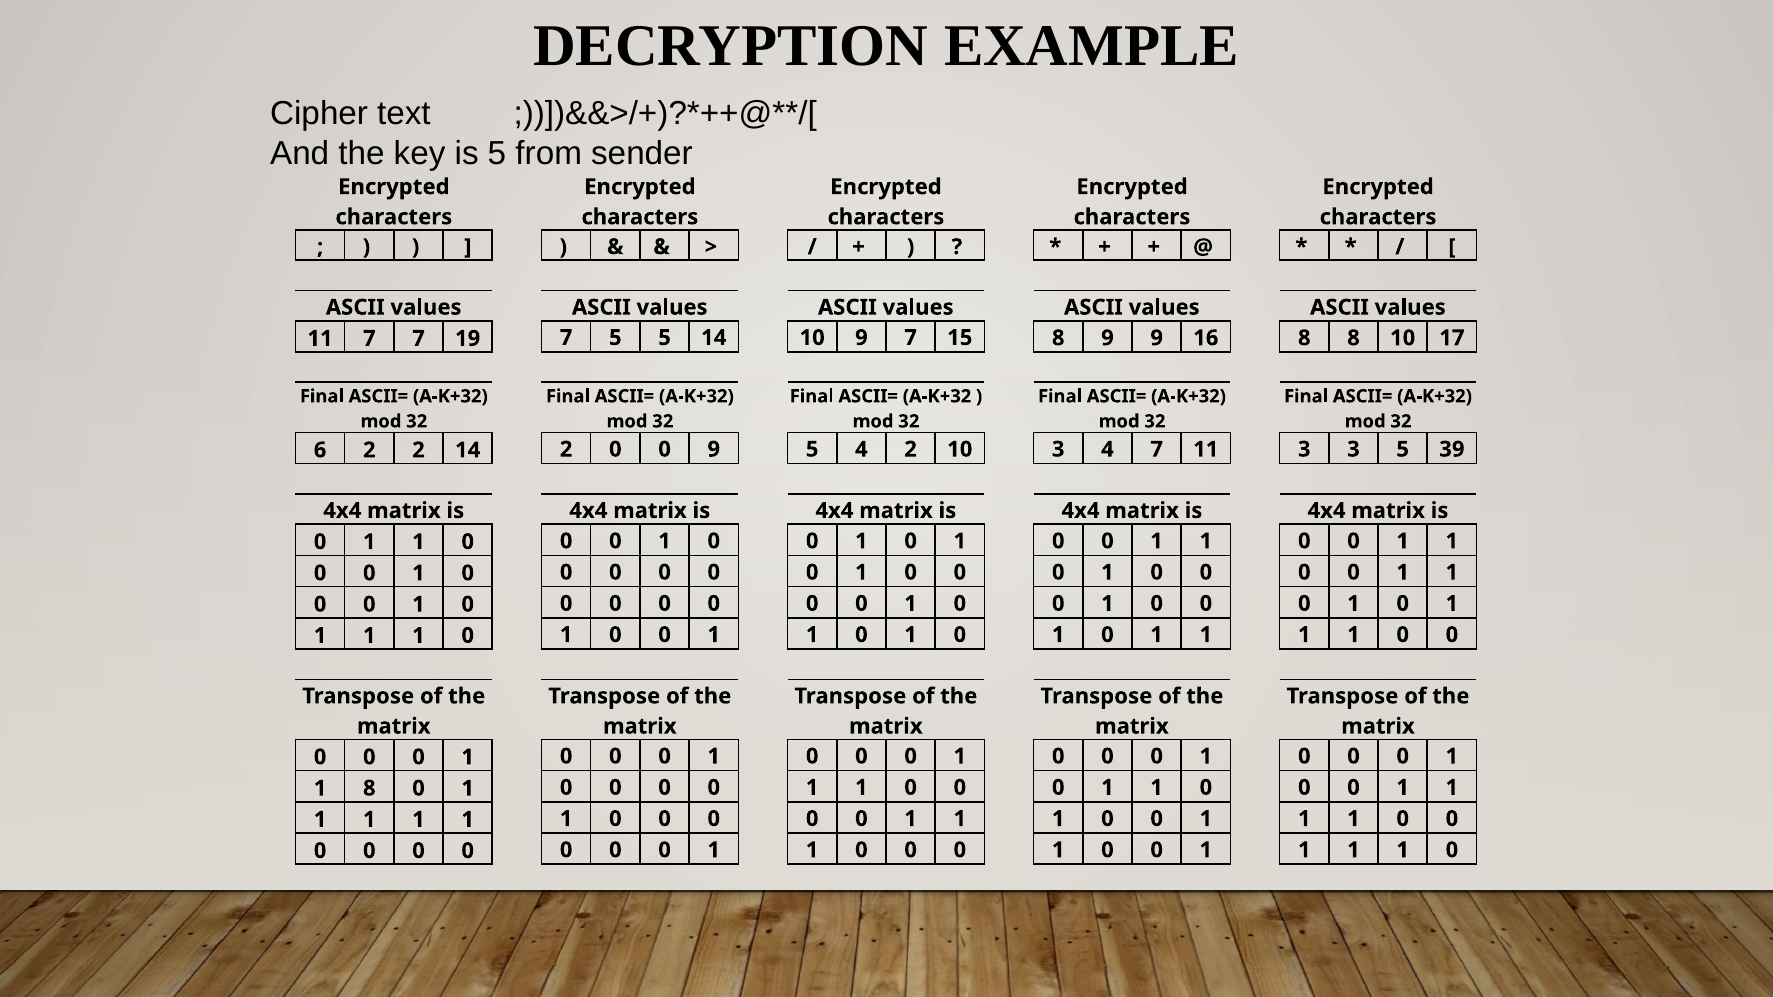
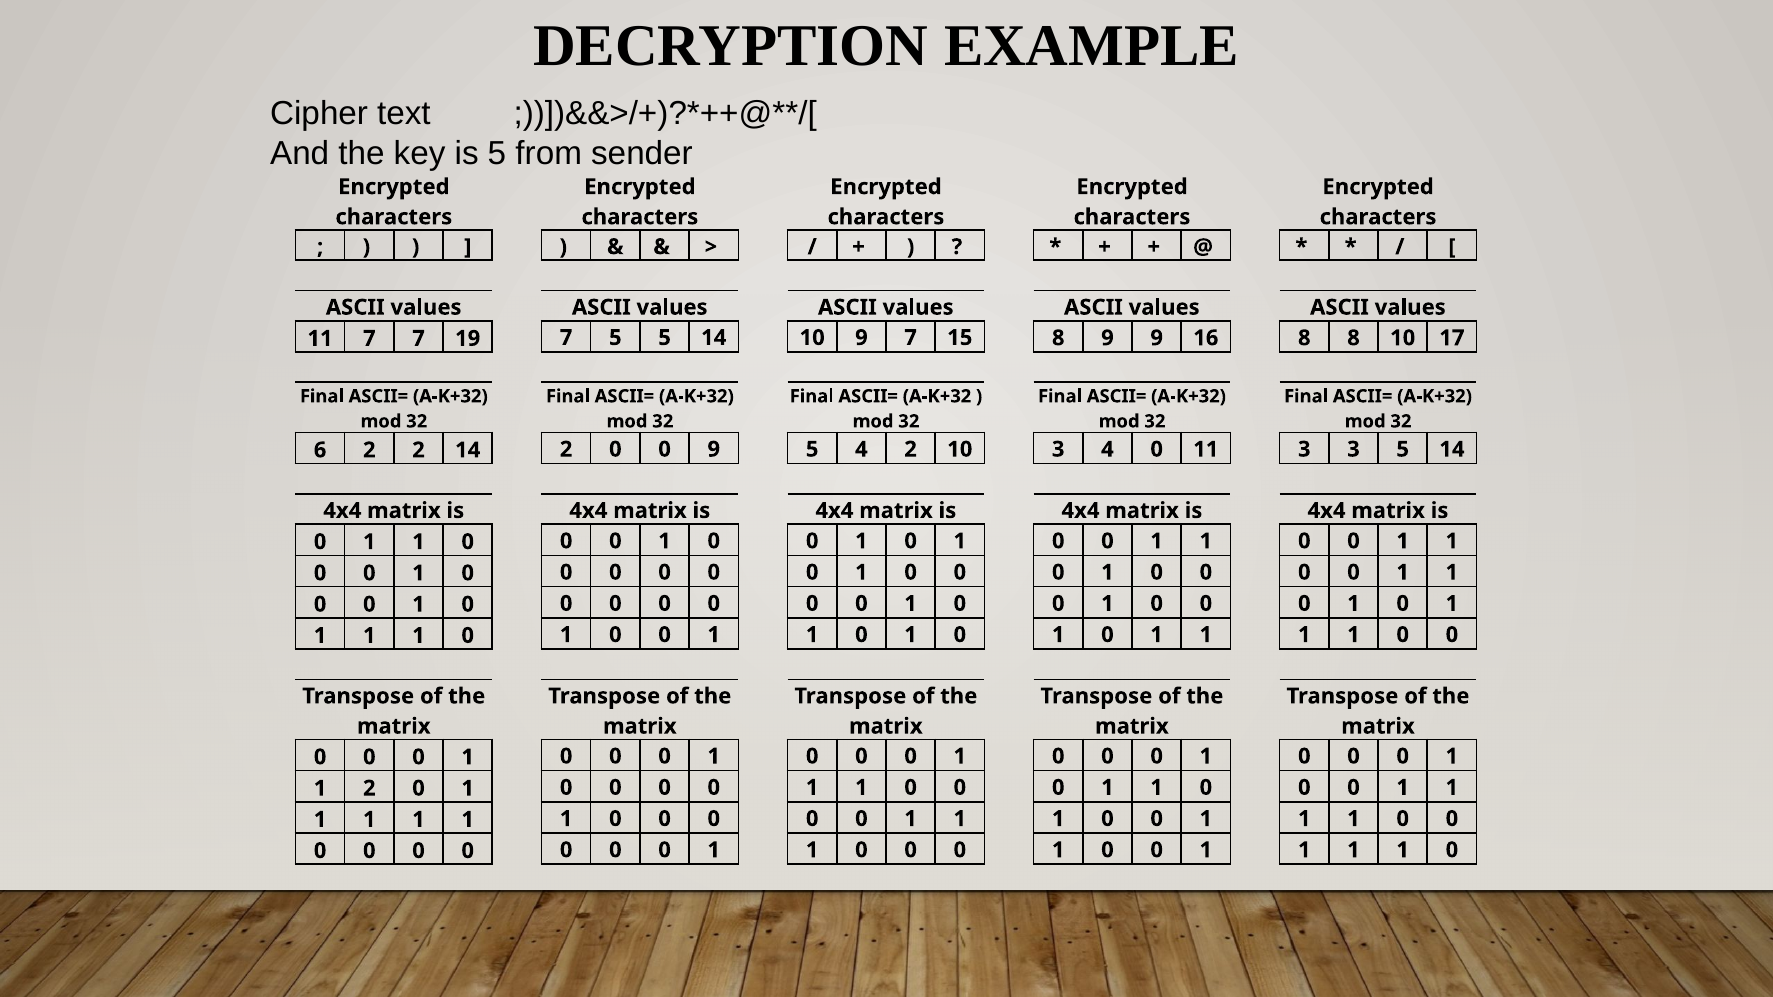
4 7: 7 -> 0 (1157, 449)
3 5 39: 39 -> 14 (1452, 449)
1 8: 8 -> 2 (369, 788)
